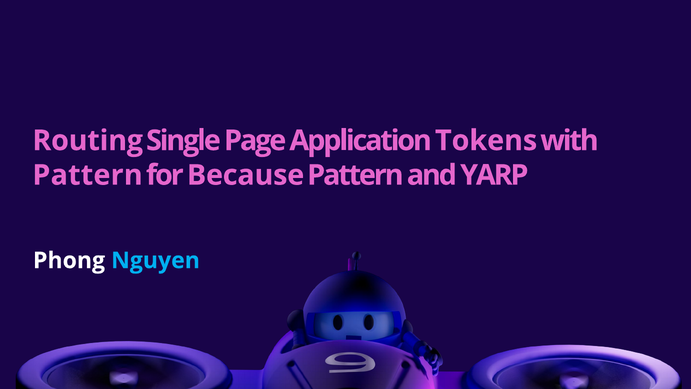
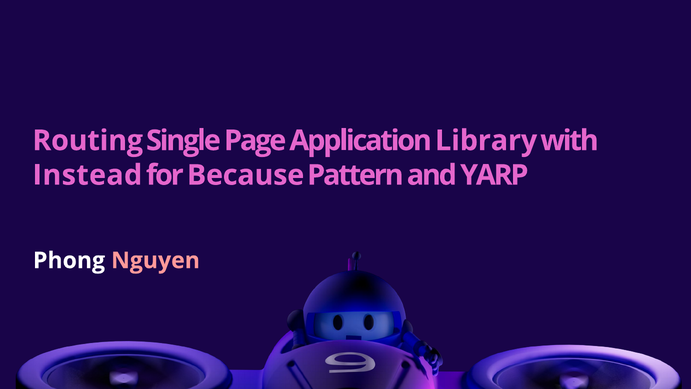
Tokens: Tokens -> Library (486, 141)
Pattern: Pattern -> Instead (87, 175)
Nguyen colour: light blue -> pink (156, 260)
